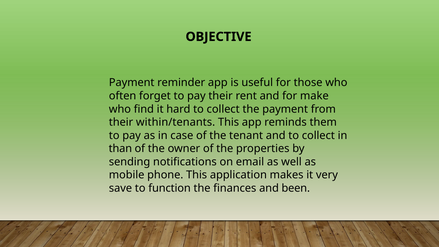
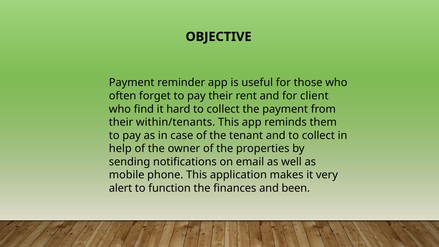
make: make -> client (314, 96)
than: than -> help (120, 149)
save: save -> alert (121, 188)
